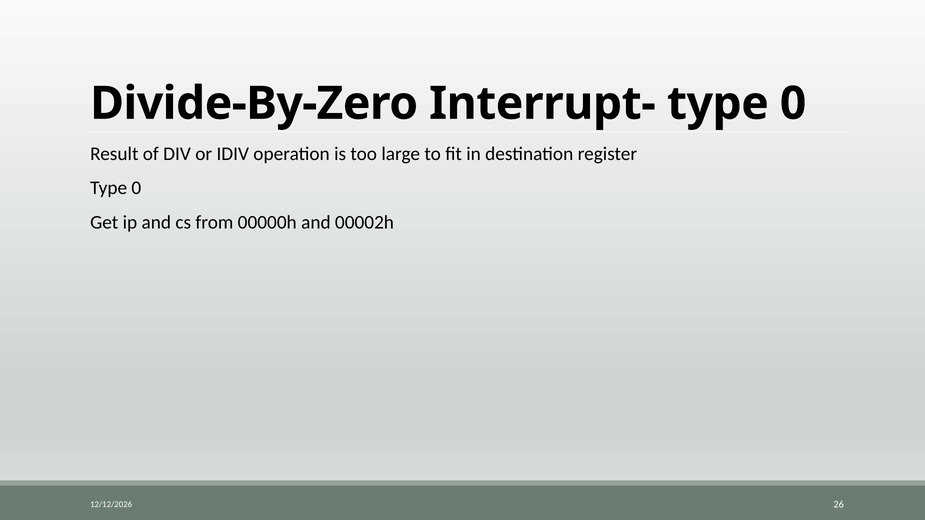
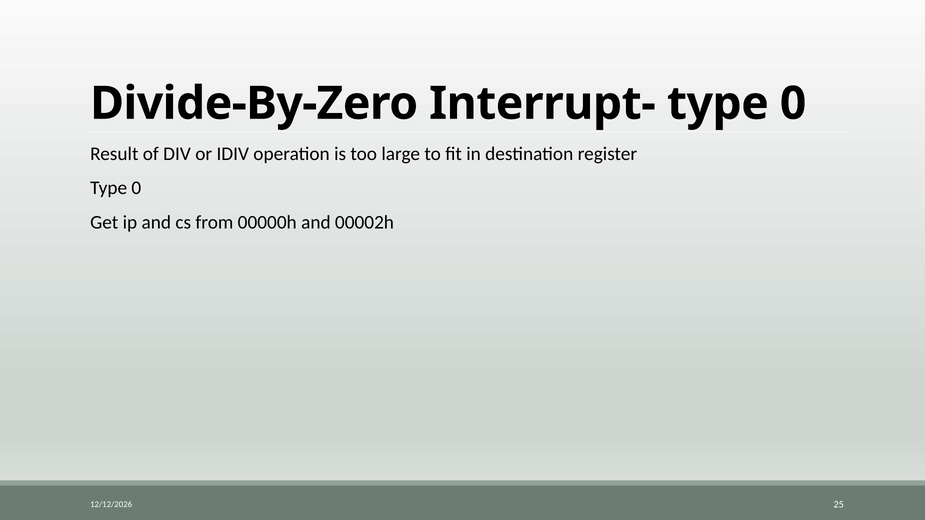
26: 26 -> 25 (839, 505)
